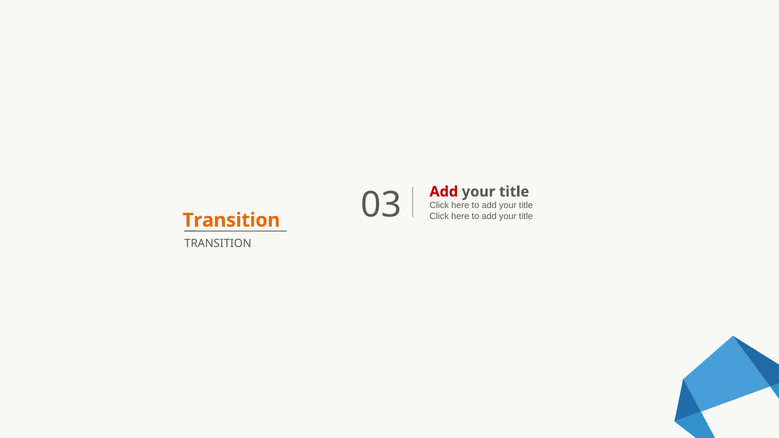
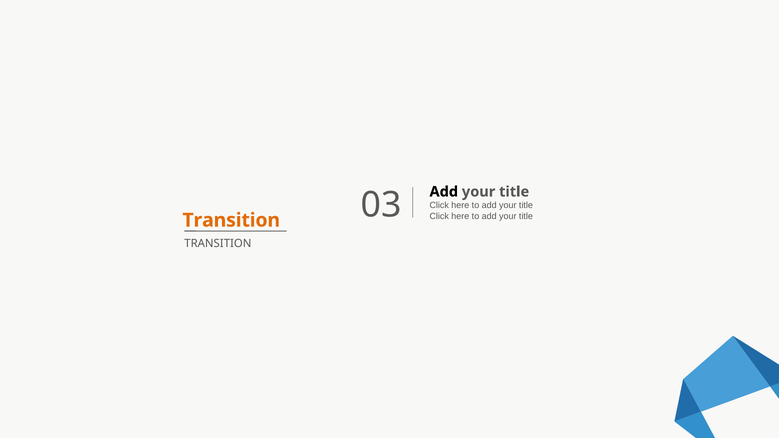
Add colour: red -> black (444, 192)
